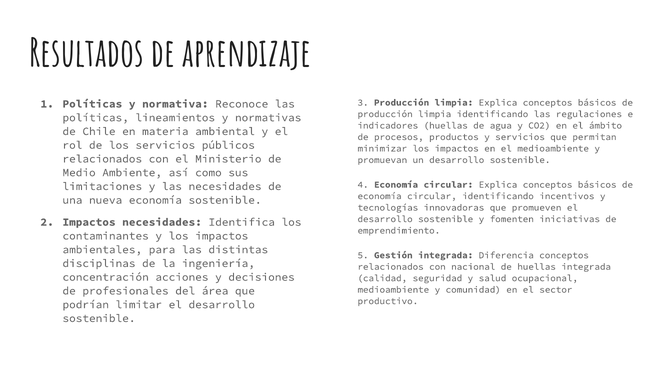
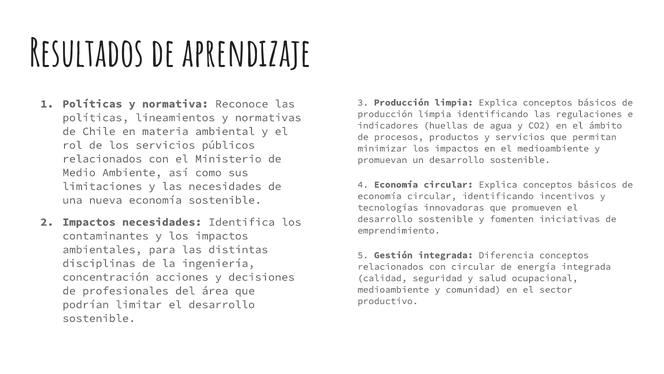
con nacional: nacional -> circular (473, 266)
de huellas: huellas -> energía (537, 266)
